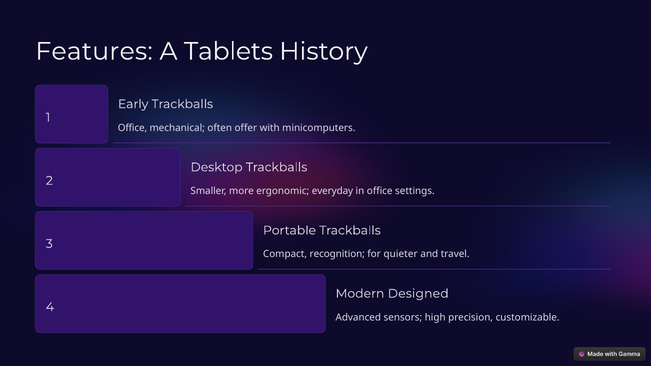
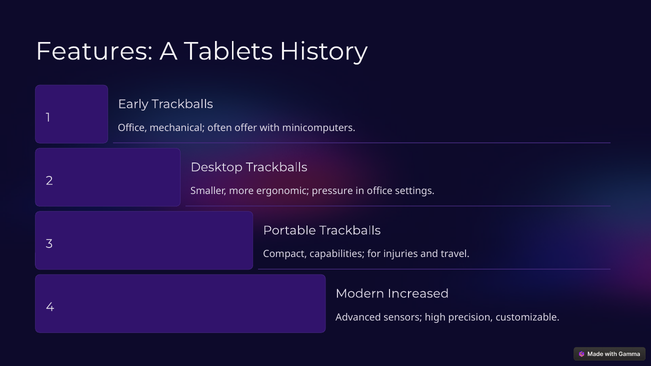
everyday: everyday -> pressure (332, 191)
recognition: recognition -> capabilities (337, 254)
quieter: quieter -> injuries (401, 254)
Designed: Designed -> Increased (418, 294)
